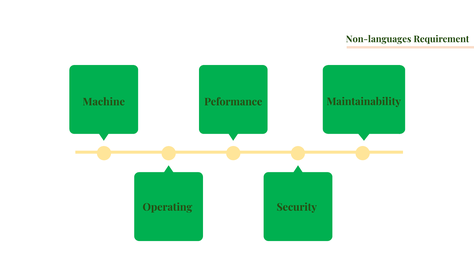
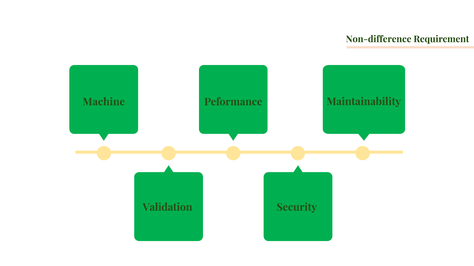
Non-languages: Non-languages -> Non-difference (379, 39)
Operating: Operating -> Validation (167, 208)
